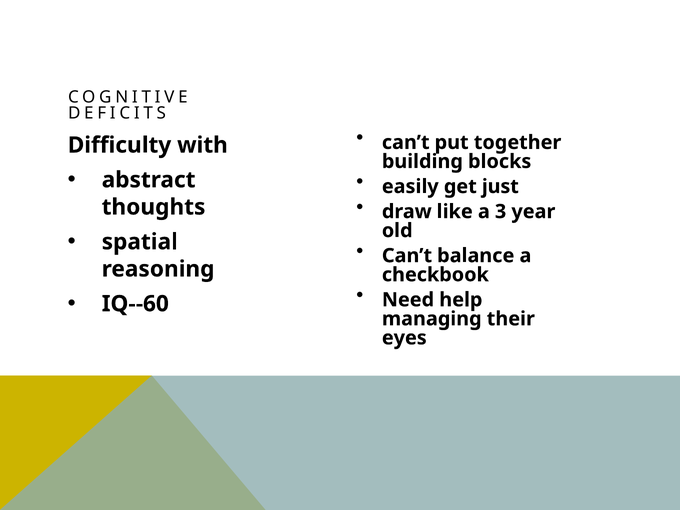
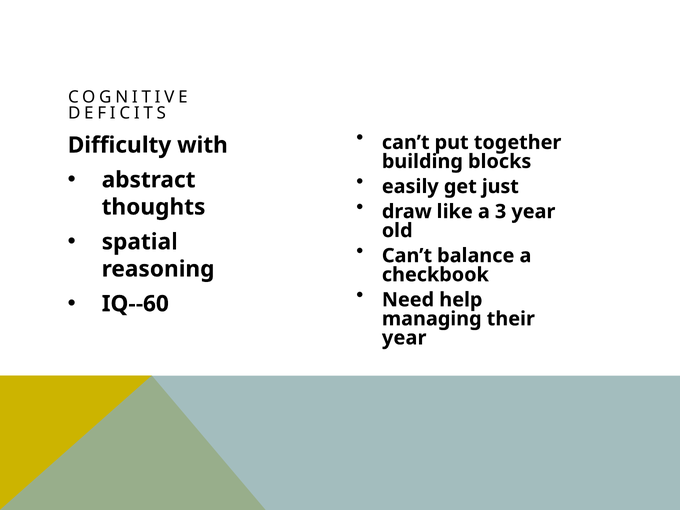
eyes: eyes -> year (404, 338)
